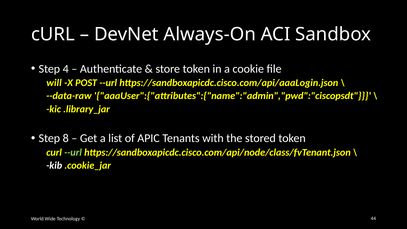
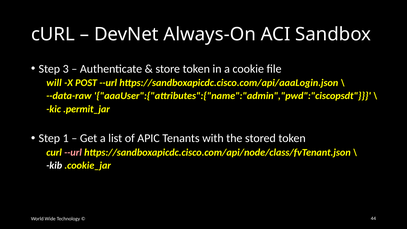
4: 4 -> 3 (66, 69)
.library_jar: .library_jar -> .permit_jar (87, 109)
8: 8 -> 1 (66, 138)
--url colour: light green -> pink (73, 152)
